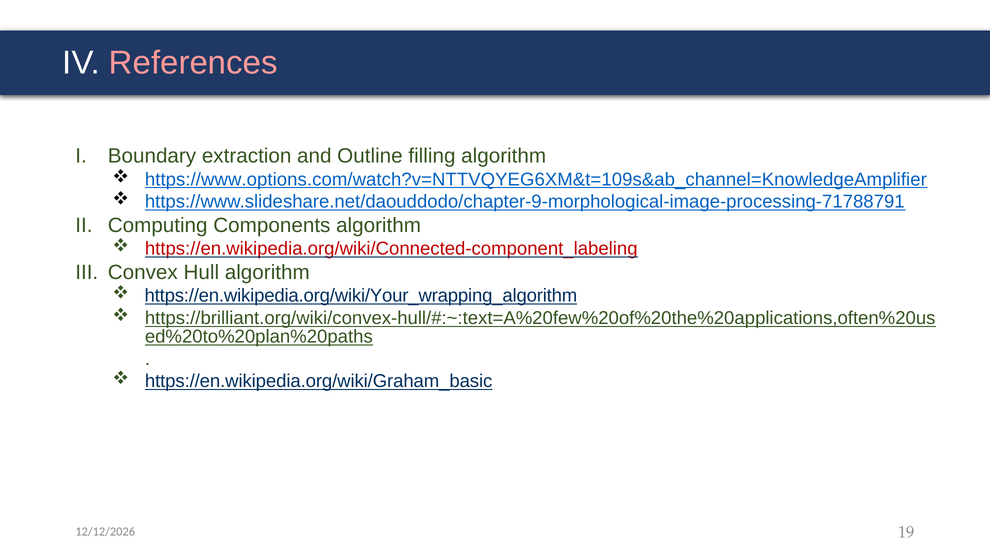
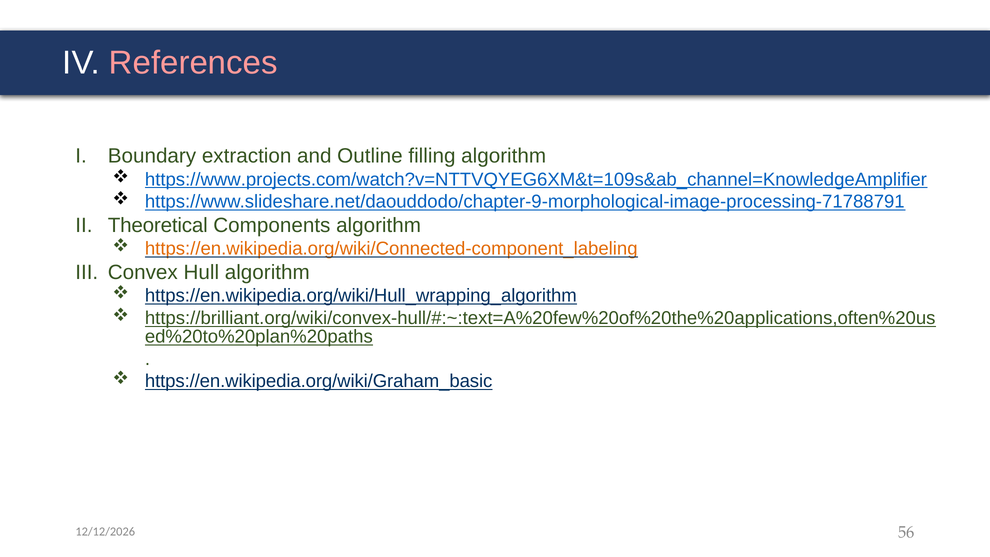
https://www.options.com/watch?v=NTTVQYEG6XM&t=109s&ab_channel=KnowledgeAmplifier: https://www.options.com/watch?v=NTTVQYEG6XM&t=109s&ab_channel=KnowledgeAmplifier -> https://www.projects.com/watch?v=NTTVQYEG6XM&t=109s&ab_channel=KnowledgeAmplifier (536, 179)
Computing: Computing -> Theoretical (158, 225)
https://en.wikipedia.org/wiki/Connected-component_labeling colour: red -> orange (391, 249)
https://en.wikipedia.org/wiki/Your_wrapping_algorithm: https://en.wikipedia.org/wiki/Your_wrapping_algorithm -> https://en.wikipedia.org/wiki/Hull_wrapping_algorithm (361, 296)
19: 19 -> 56 (906, 532)
